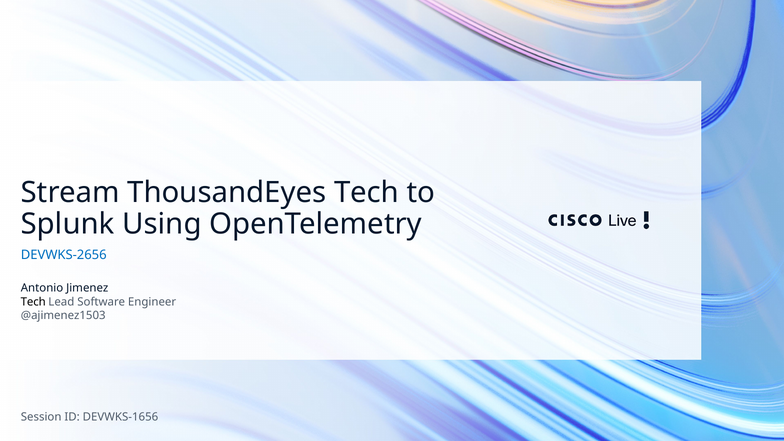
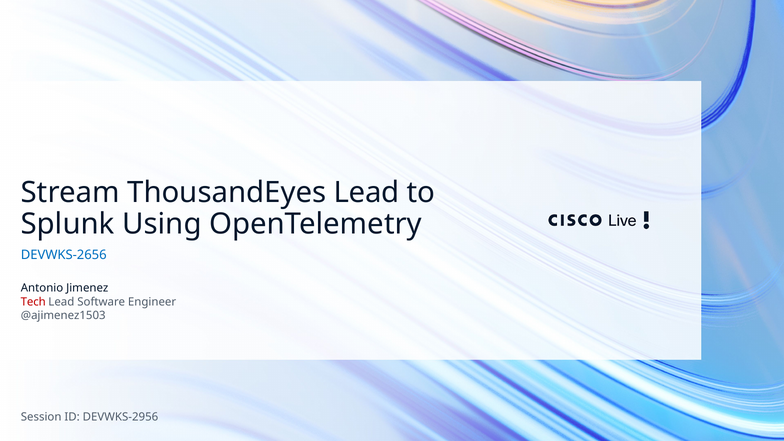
ThousandEyes Tech: Tech -> Lead (367, 192)
Tech colour: black -> red (33, 302)
DEVWKS-1656: DEVWKS-1656 -> DEVWKS-2956 (120, 417)
